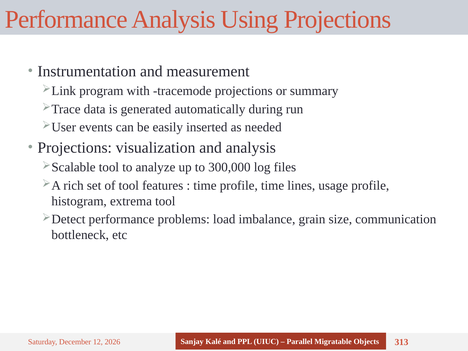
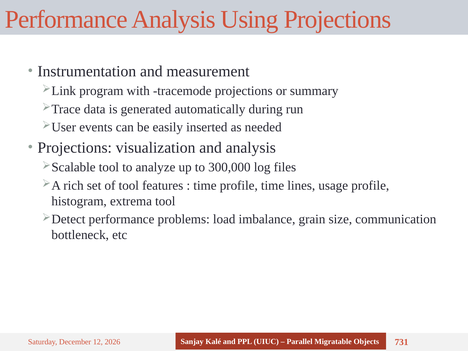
313: 313 -> 731 (402, 342)
